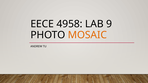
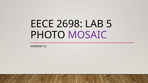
4958: 4958 -> 2698 (69, 24)
9: 9 -> 5 (109, 24)
MOSAIC colour: orange -> purple (87, 35)
